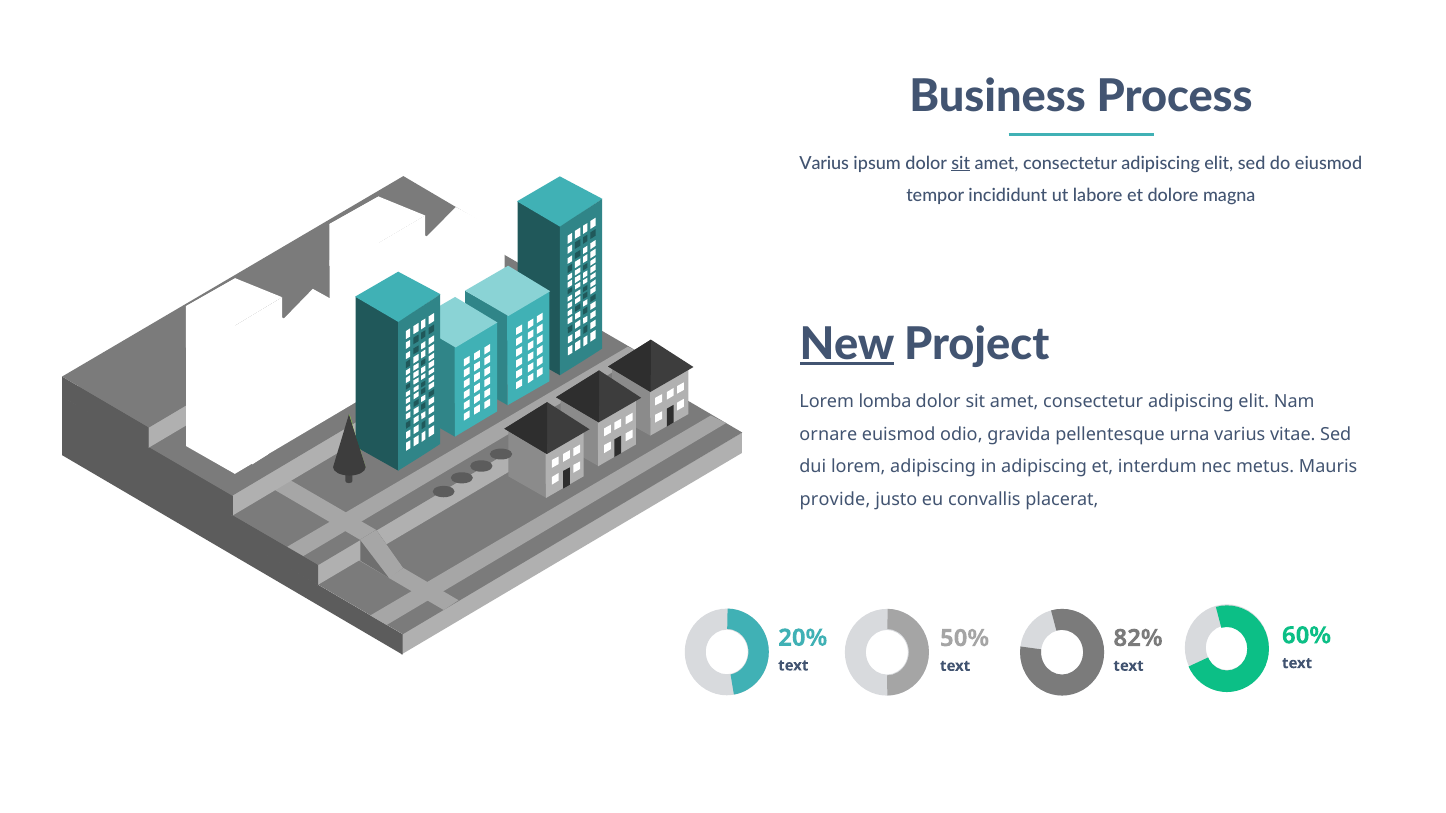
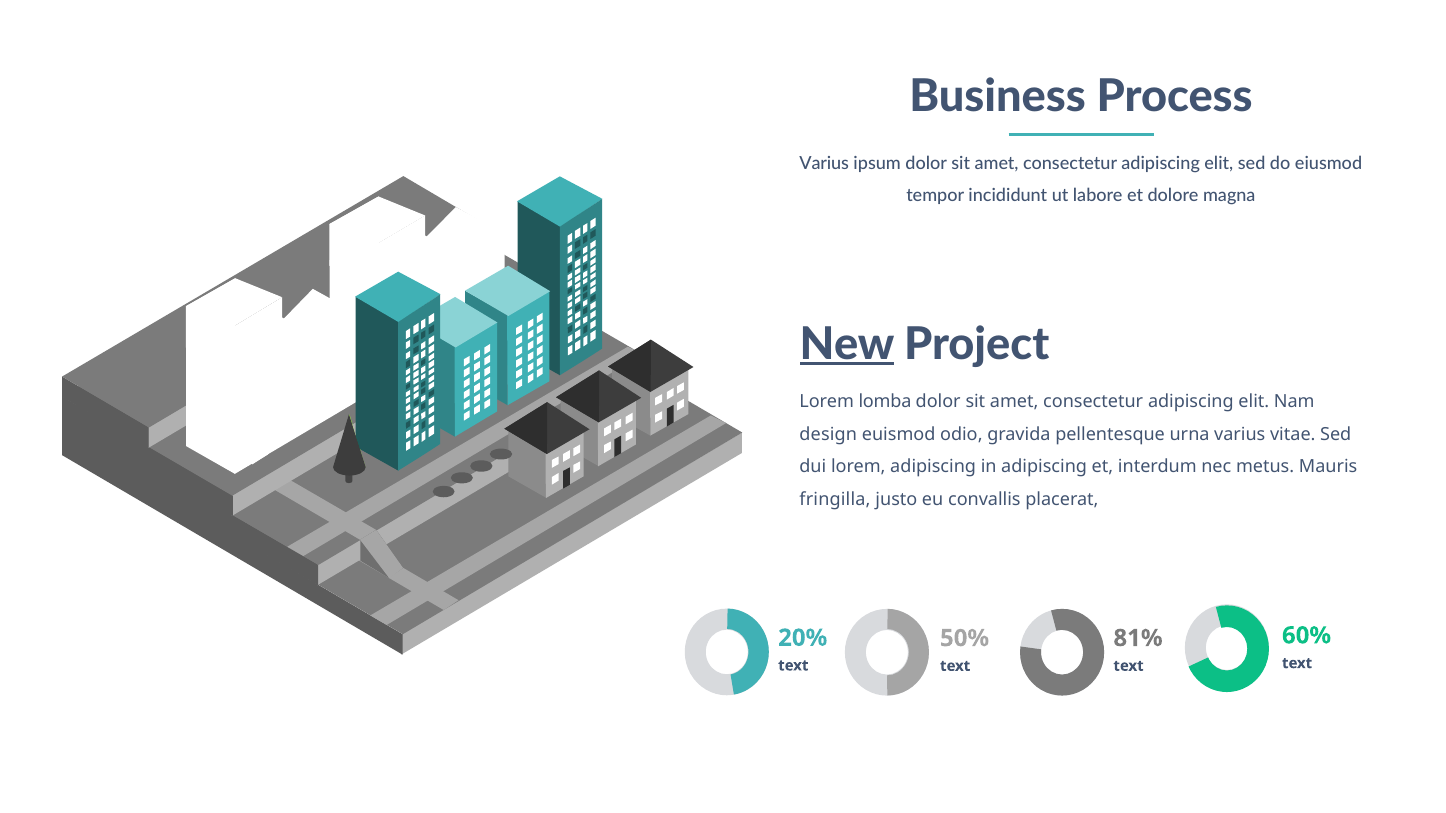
sit underline: present -> none (961, 163)
ornare: ornare -> design (828, 435)
provide: provide -> fringilla (835, 500)
82%: 82% -> 81% (1138, 638)
